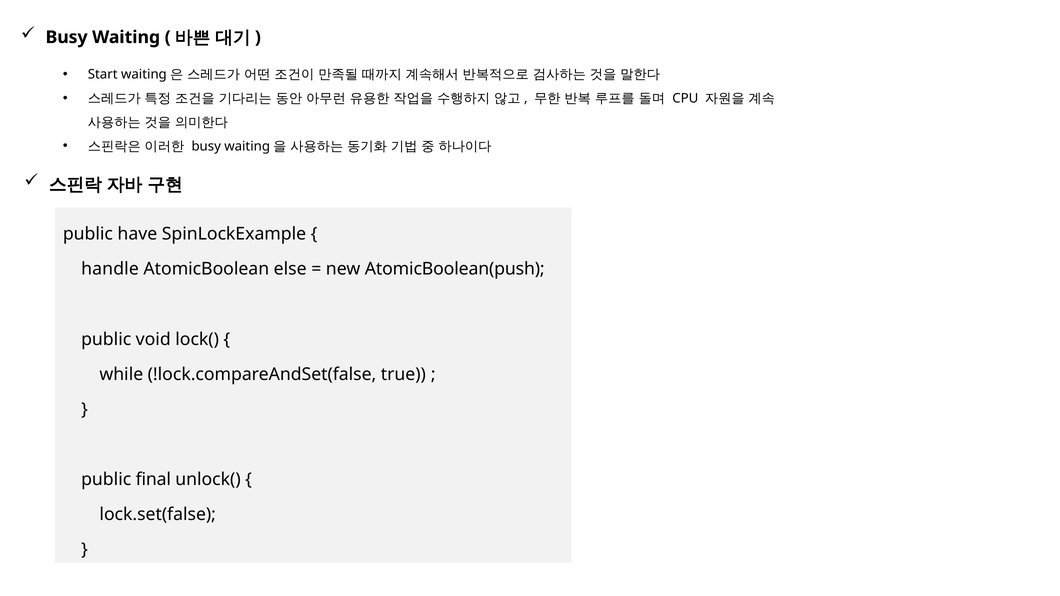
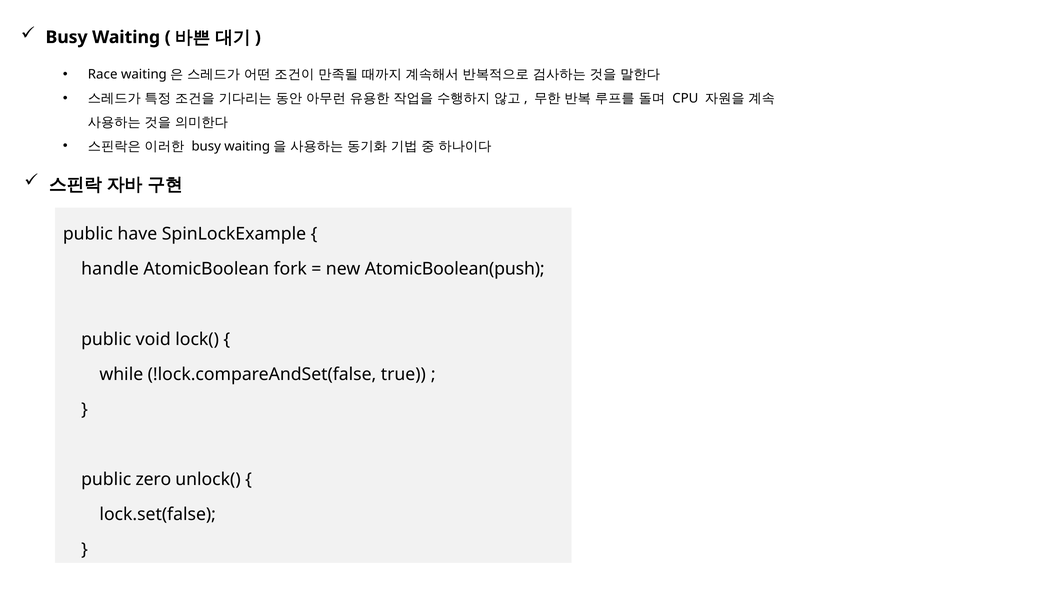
Start: Start -> Race (103, 75)
else: else -> fork (290, 269)
final: final -> zero (153, 480)
